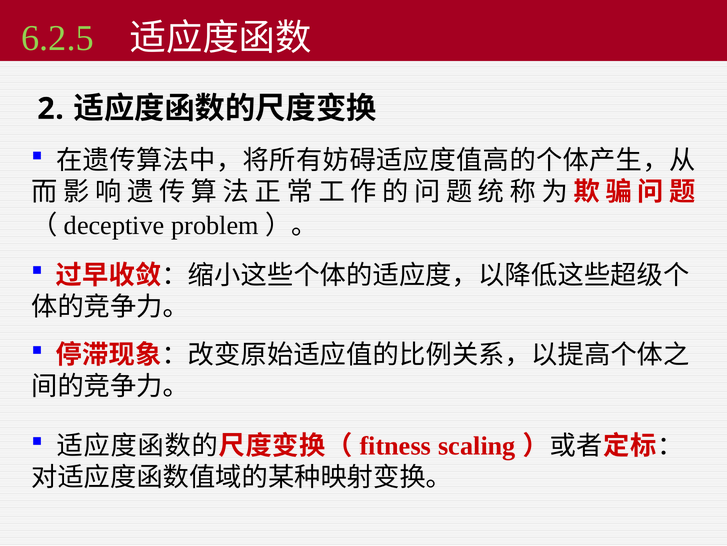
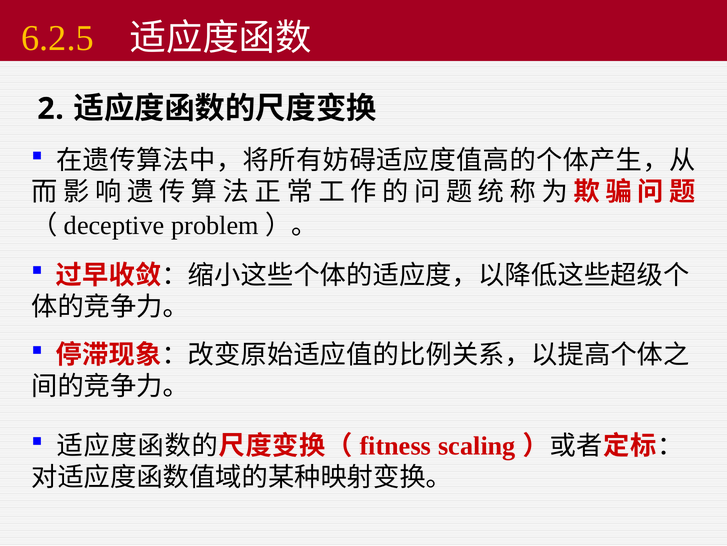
6.2.5 colour: light green -> yellow (58, 38)
